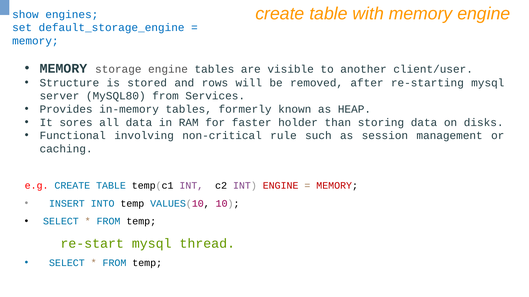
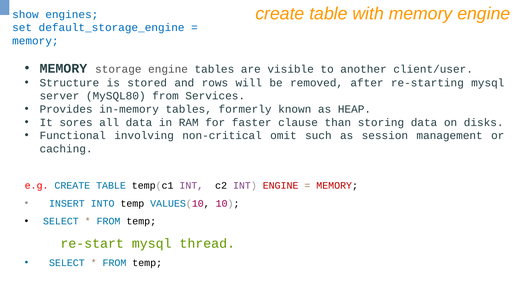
holder: holder -> clause (298, 123)
rule: rule -> omit (283, 136)
